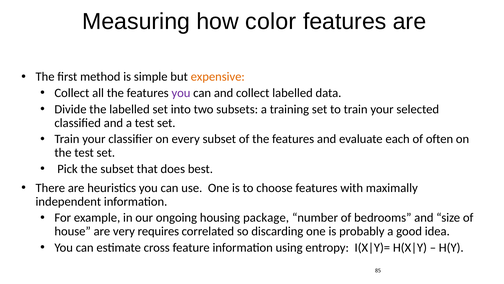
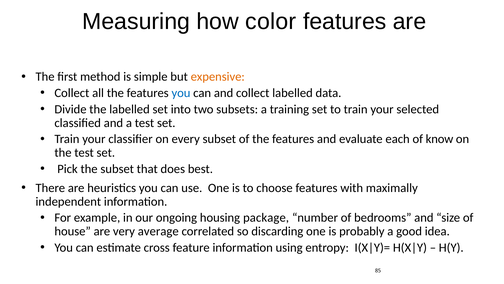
you colour: purple -> blue (181, 93)
often: often -> know (440, 139)
requires: requires -> average (158, 231)
